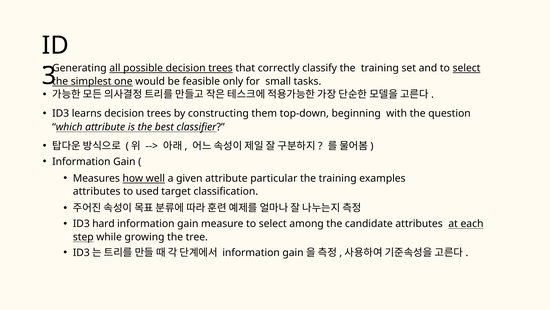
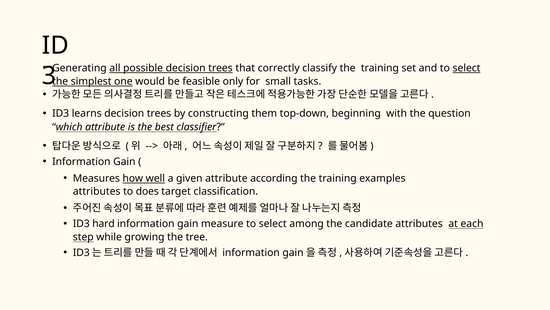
particular: particular -> according (274, 178)
used: used -> does (147, 191)
